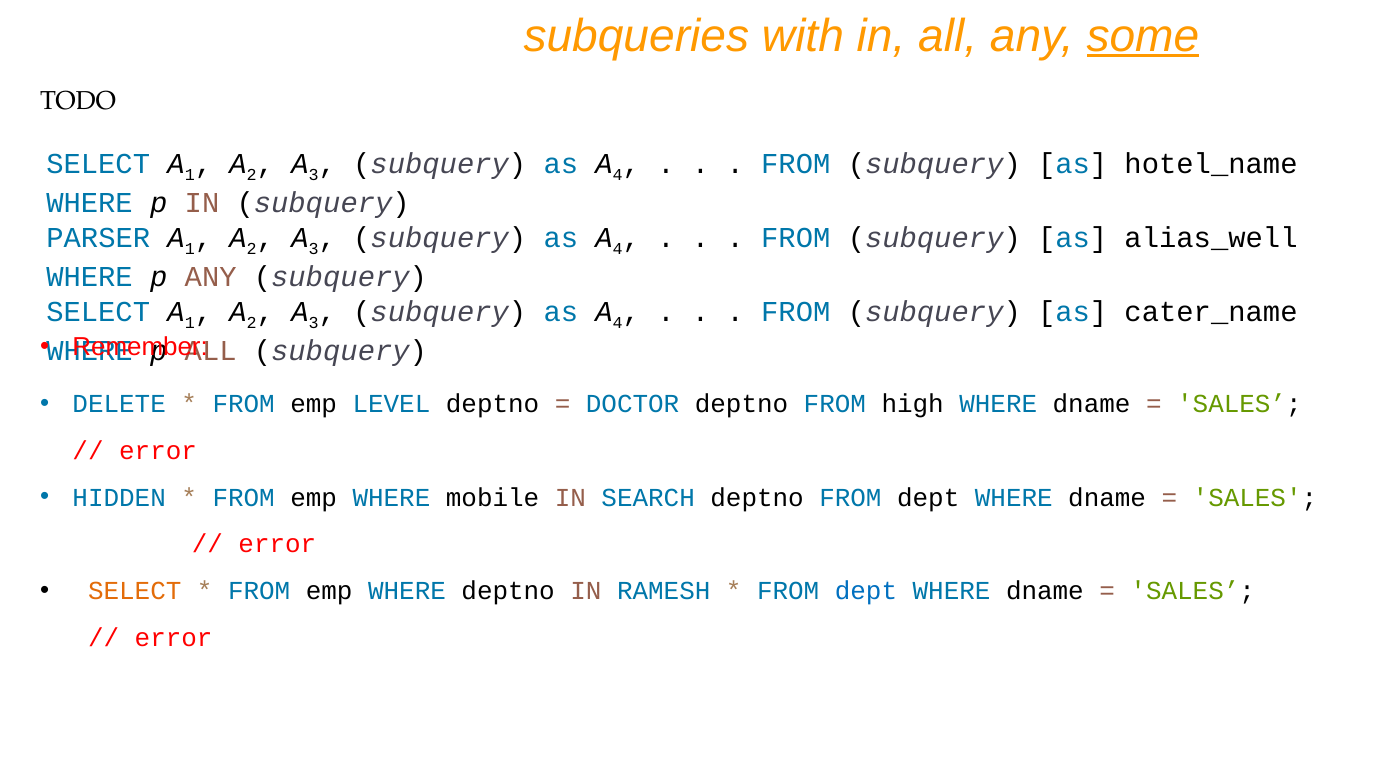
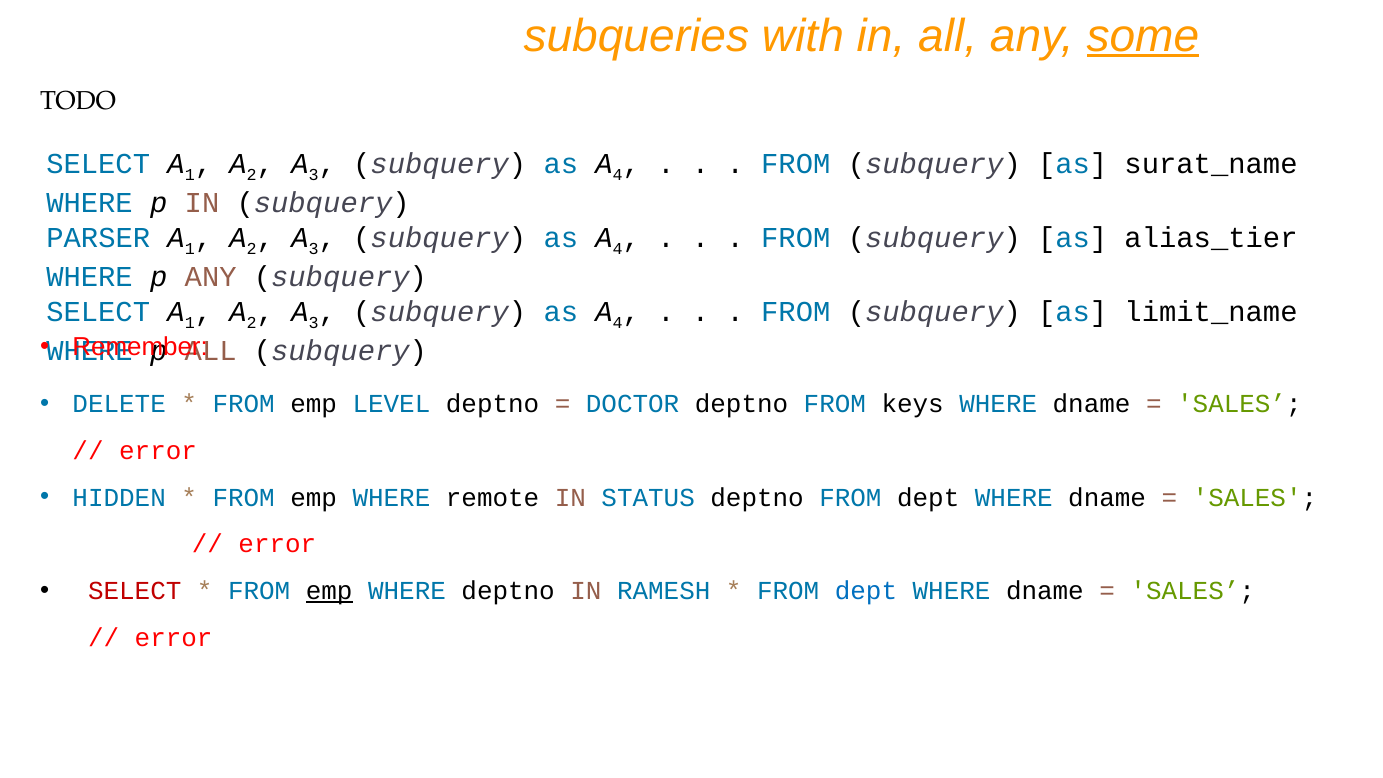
hotel_name: hotel_name -> surat_name (1211, 164)
alias_well: alias_well -> alias_tier (1211, 238)
cater_name: cater_name -> limit_name (1211, 312)
high: high -> keys (913, 404)
mobile: mobile -> remote (493, 498)
SEARCH: SEARCH -> STATUS (648, 498)
SELECT colour: orange -> red (135, 591)
emp underline: none -> present (329, 591)
